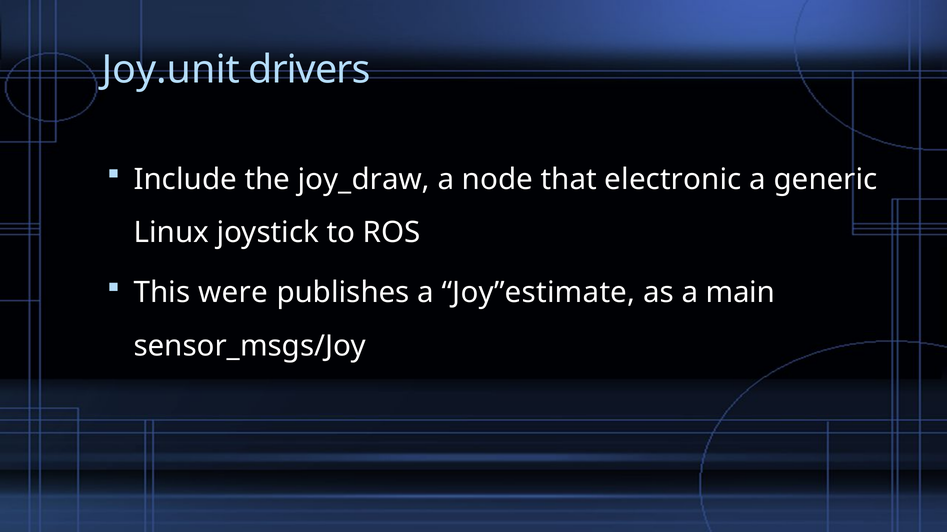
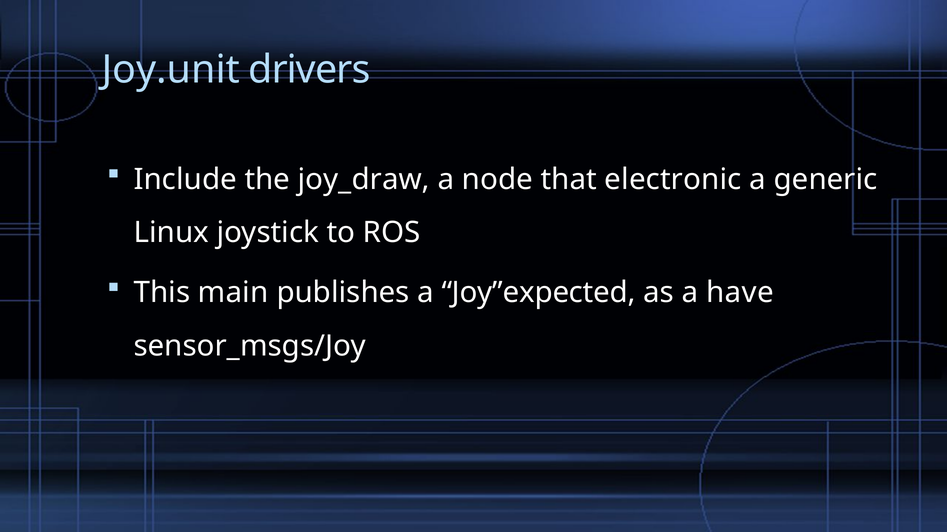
were: were -> main (233, 293)
Joy”estimate: Joy”estimate -> Joy”expected (539, 293)
main: main -> have (740, 293)
